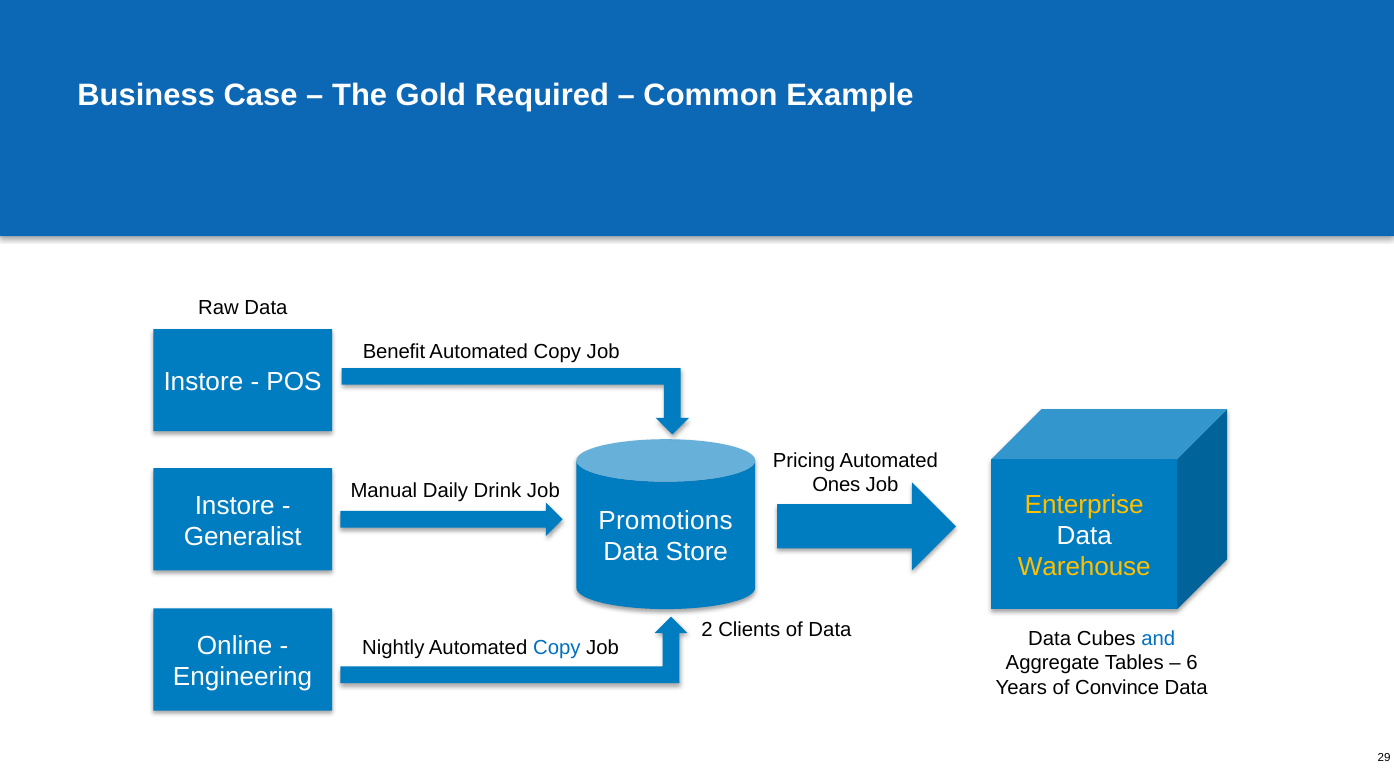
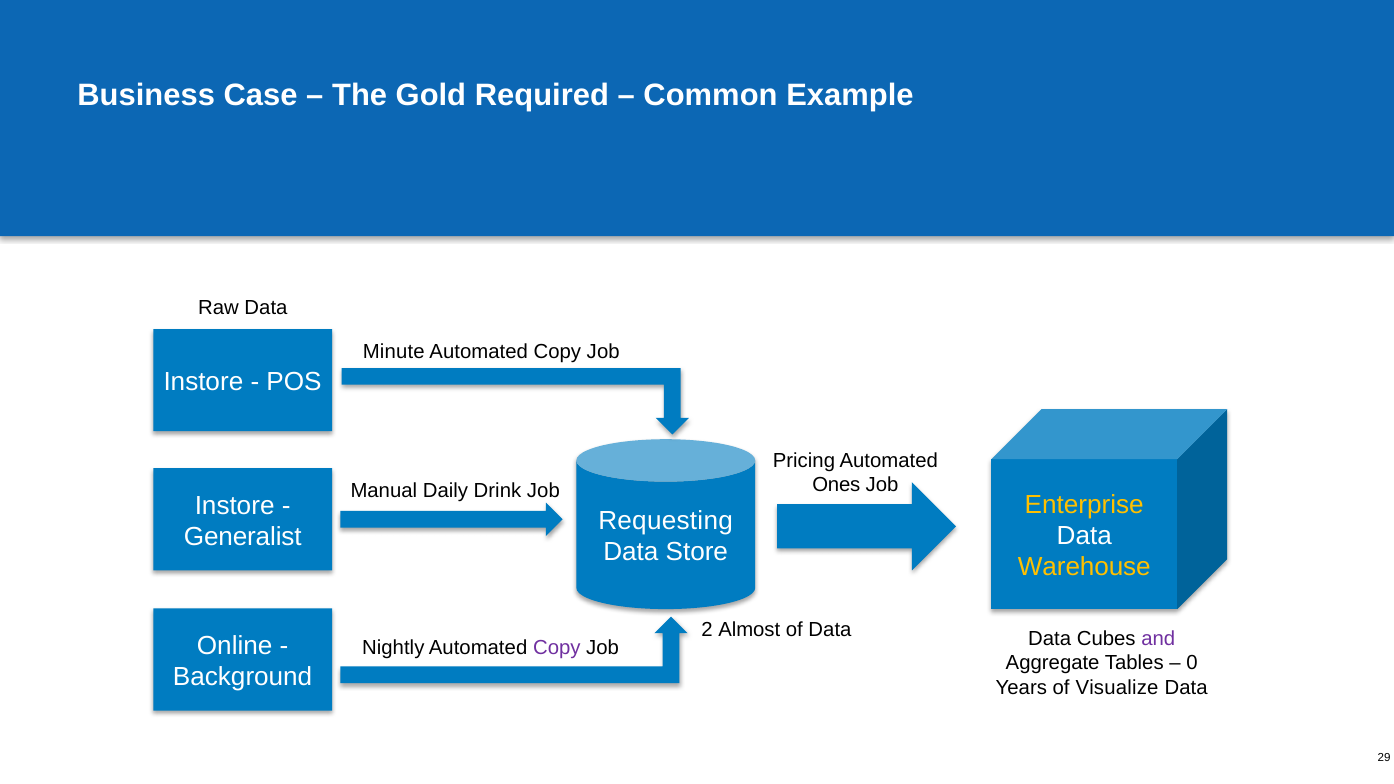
Benefit: Benefit -> Minute (394, 352)
Promotions: Promotions -> Requesting (666, 521)
Clients: Clients -> Almost (749, 630)
and colour: blue -> purple (1158, 639)
Copy colour: blue -> purple (557, 648)
6: 6 -> 0 (1192, 663)
Engineering: Engineering -> Background (243, 677)
Convince: Convince -> Visualize (1117, 687)
